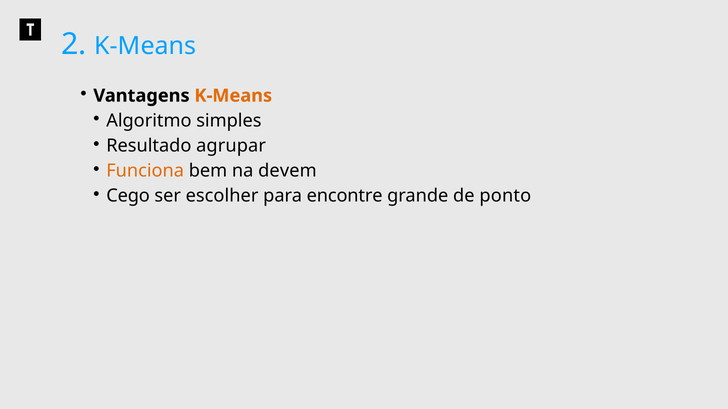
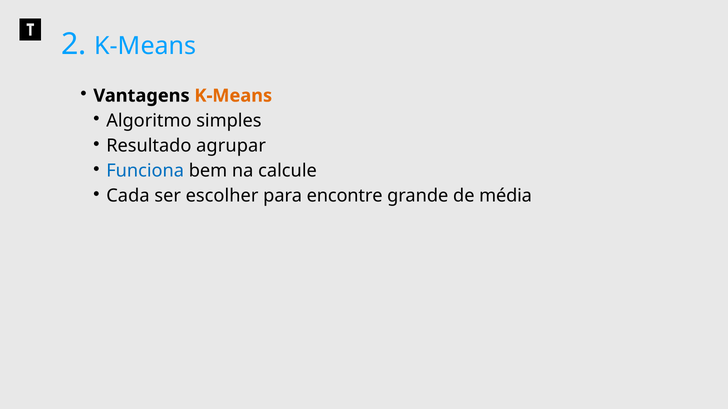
Funciona colour: orange -> blue (145, 171)
devem: devem -> calcule (288, 171)
Cego: Cego -> Cada (128, 196)
ponto: ponto -> média (506, 196)
